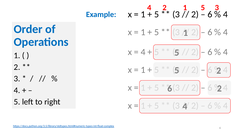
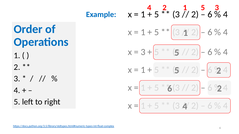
4: 4 -> 3 (143, 52)
